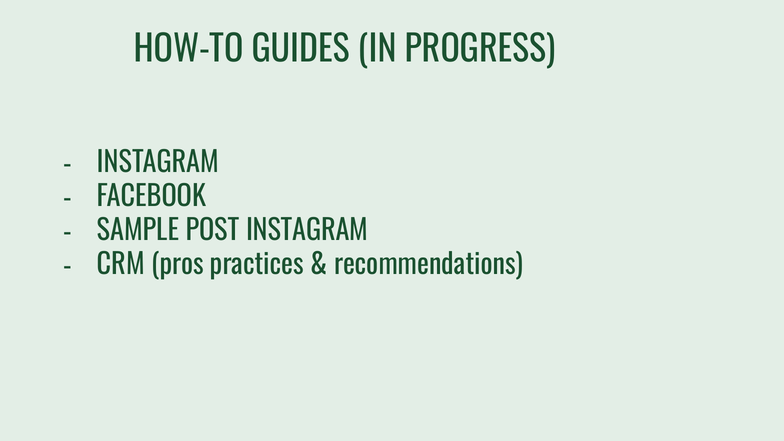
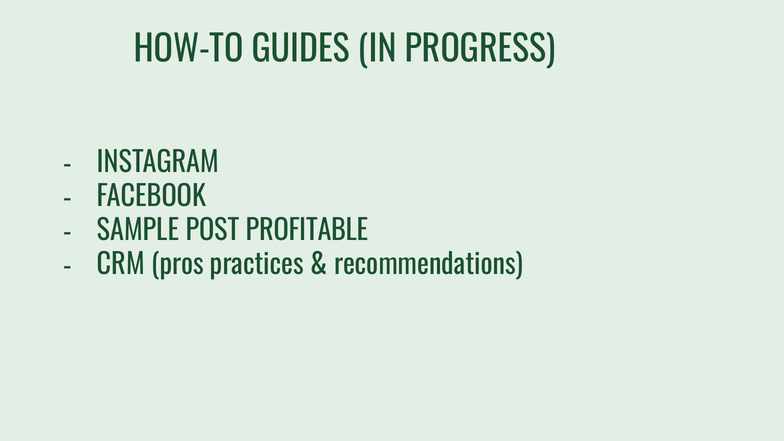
POST INSTAGRAM: INSTAGRAM -> PROFITABLE (307, 231)
